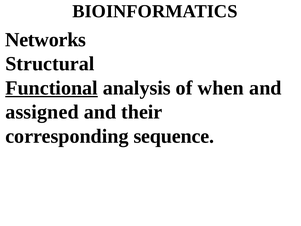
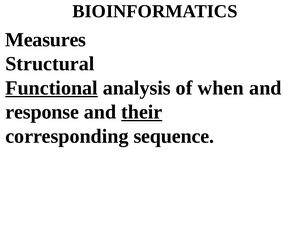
Networks: Networks -> Measures (46, 40)
assigned: assigned -> response (42, 112)
their underline: none -> present (142, 112)
